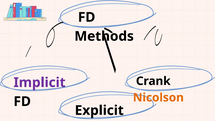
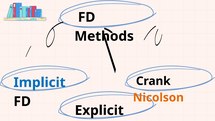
Implicit colour: purple -> blue (40, 82)
